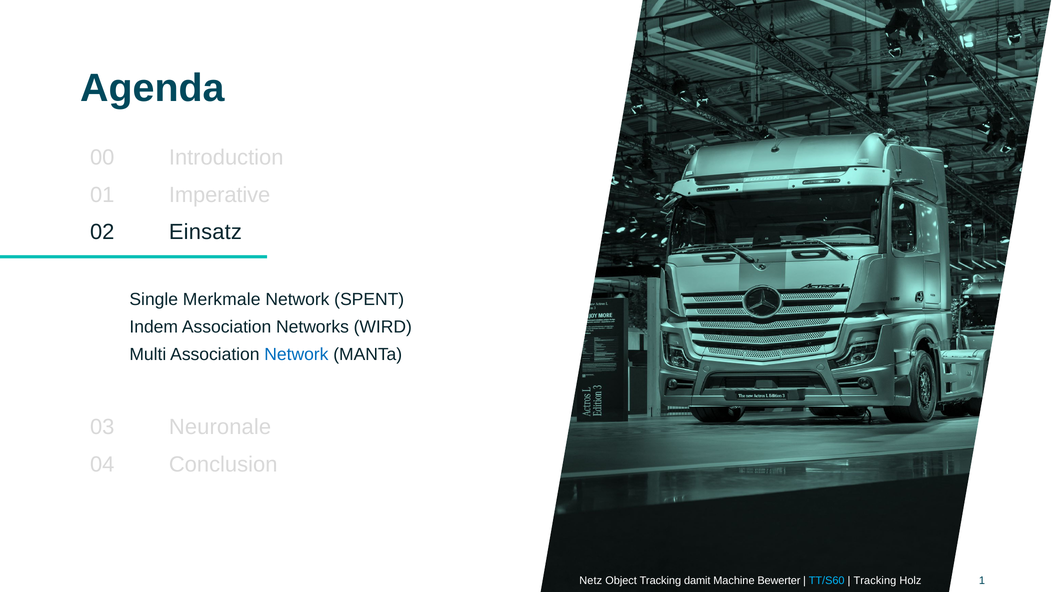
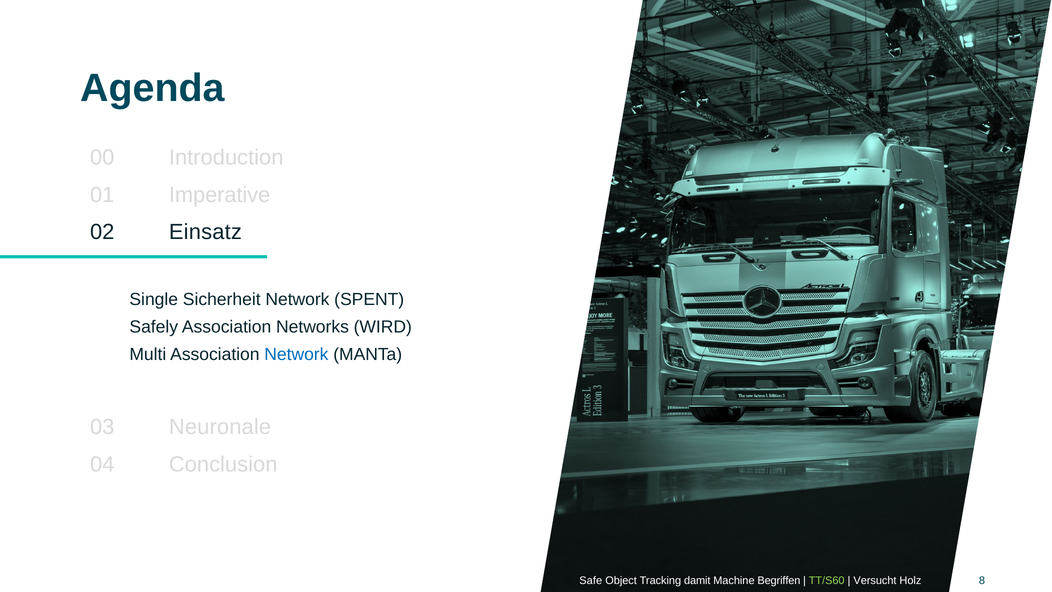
Merkmale: Merkmale -> Sicherheit (222, 299)
Indem: Indem -> Safely (154, 327)
Netz: Netz -> Safe (591, 580)
Bewerter: Bewerter -> Begriffen (779, 580)
TT/S60 colour: light blue -> light green (827, 580)
Tracking: Tracking -> Versucht (875, 580)
1: 1 -> 8 (982, 580)
